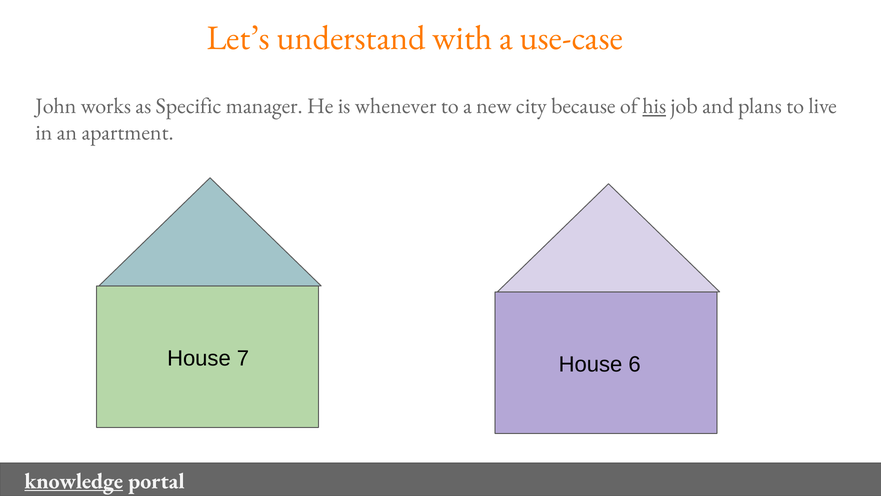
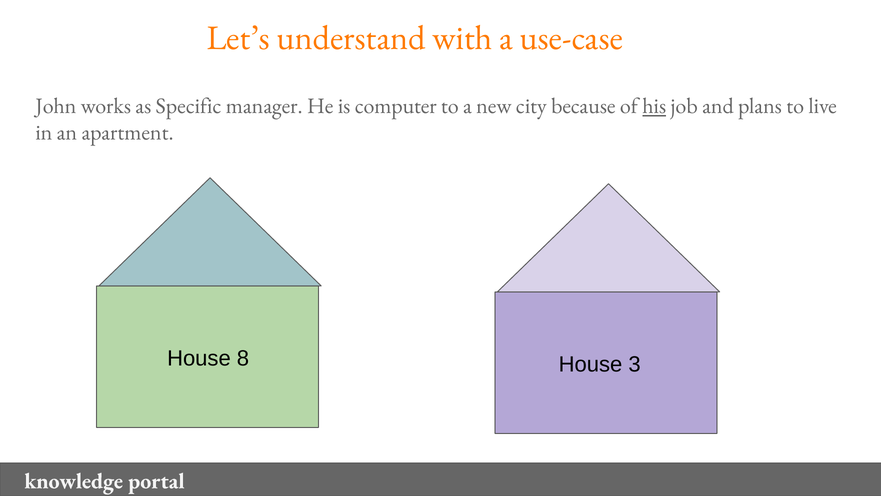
whenever: whenever -> computer (396, 106)
7: 7 -> 8 (243, 358)
6: 6 -> 3 (635, 364)
knowledge underline: present -> none (74, 481)
